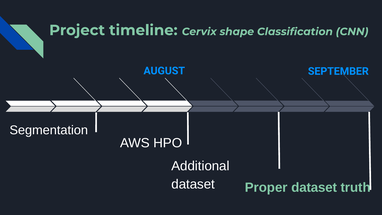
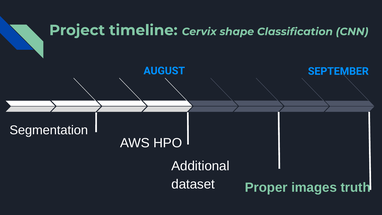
Proper dataset: dataset -> images (314, 187)
